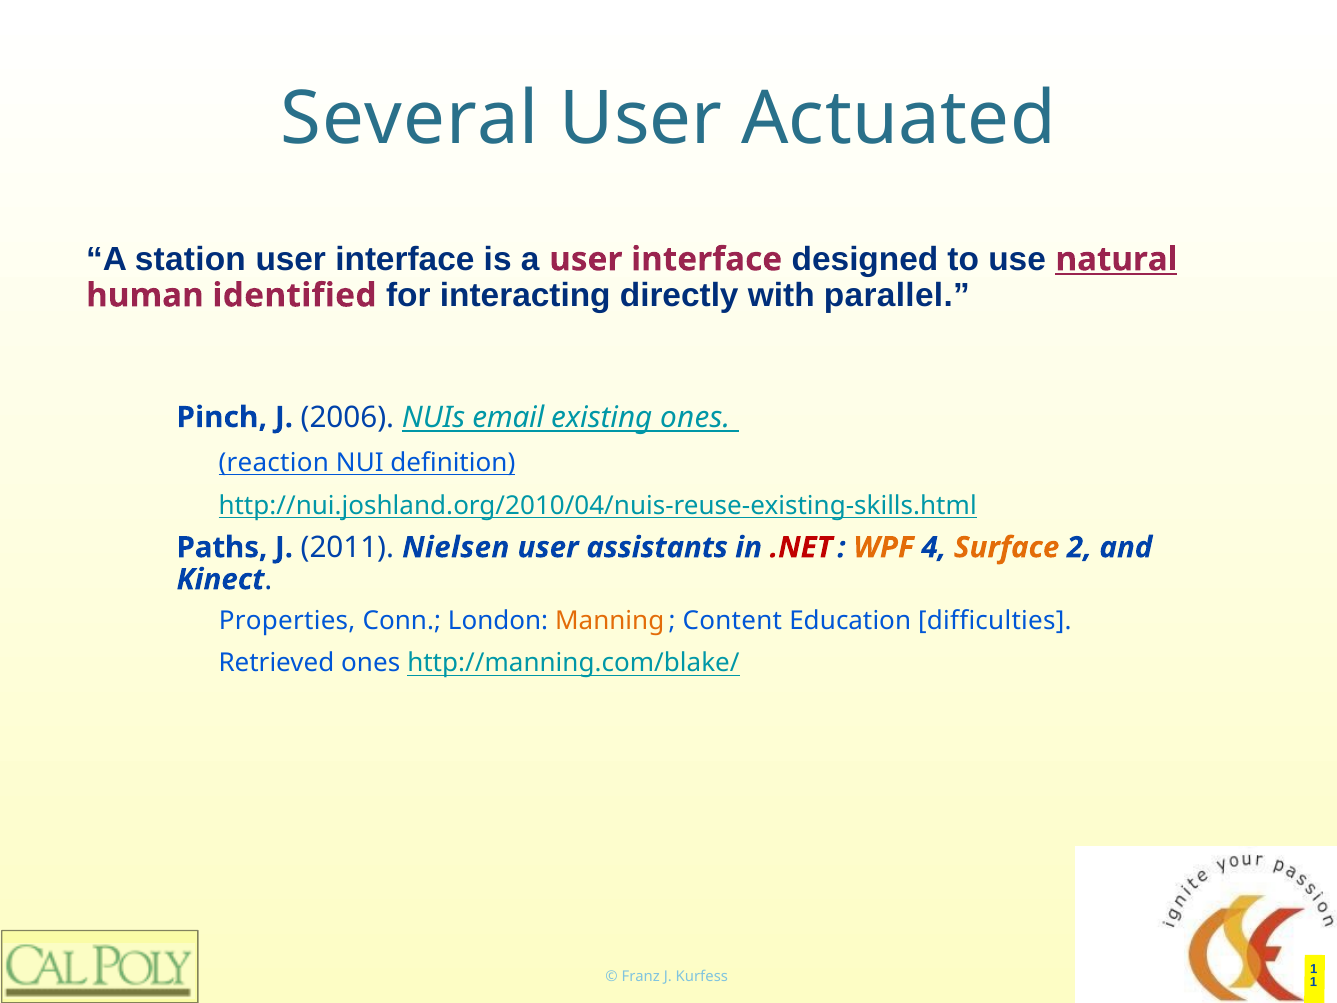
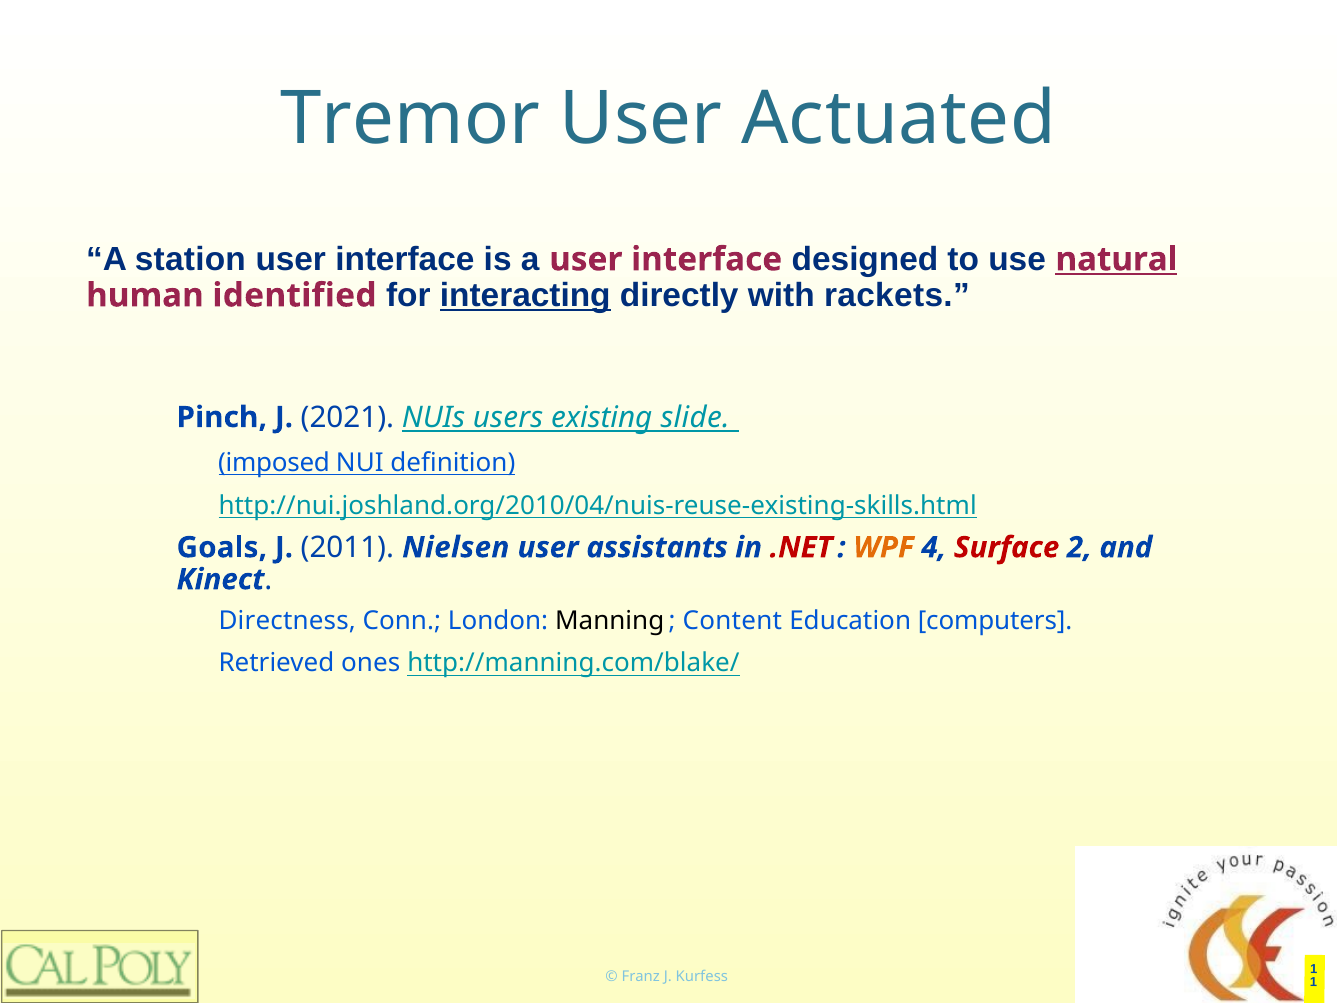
Several: Several -> Tremor (410, 119)
interacting underline: none -> present (525, 295)
parallel: parallel -> rackets (897, 295)
2006: 2006 -> 2021 (347, 417)
email: email -> users (508, 417)
existing ones: ones -> slide (695, 417)
reaction: reaction -> imposed (274, 462)
Paths: Paths -> Goals (222, 547)
Surface colour: orange -> red (1007, 547)
Properties: Properties -> Directness (287, 621)
Manning colour: orange -> black (610, 621)
difficulties: difficulties -> computers (995, 621)
